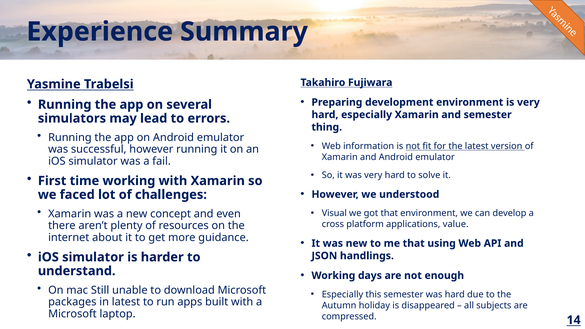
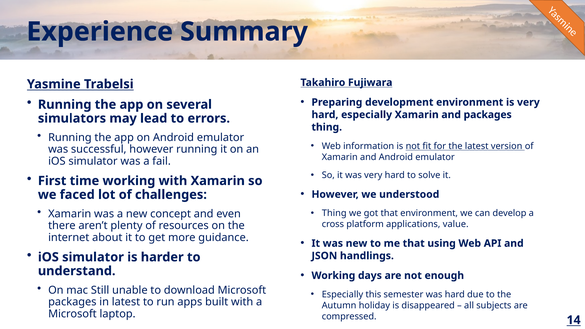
and semester: semester -> packages (488, 115)
Visual: Visual -> Thing (334, 213)
